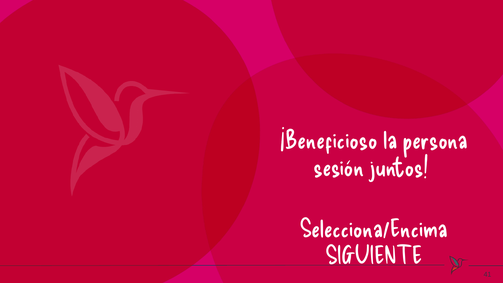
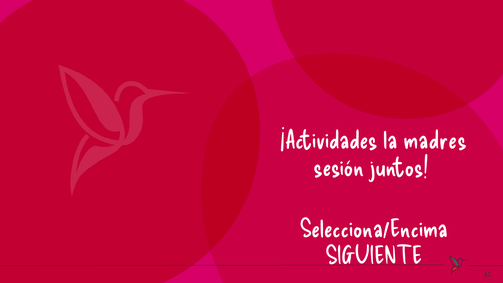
¡Beneficioso: ¡Beneficioso -> ¡Actividades (329, 141)
persona: persona -> madres (435, 141)
